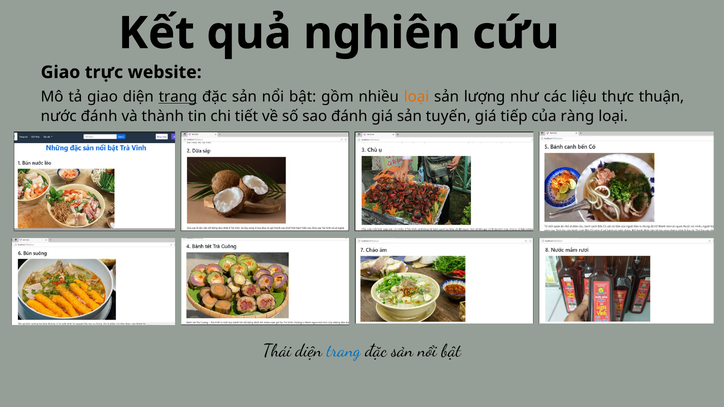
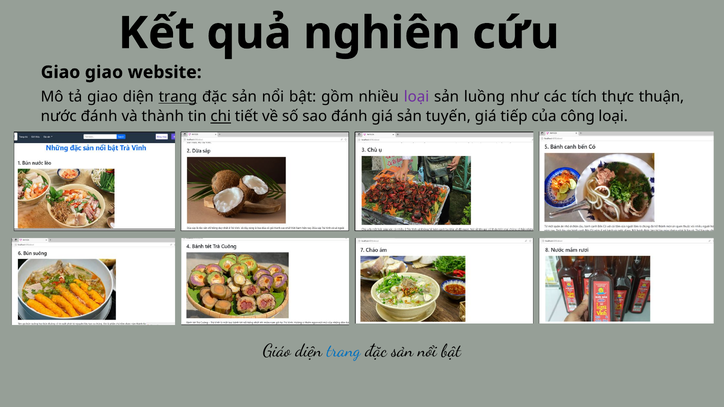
Giao trực: trực -> giao (104, 72)
loại colour: orange -> purple (416, 97)
lượng: lượng -> luồng (484, 97)
liệu: liệu -> tích (584, 97)
chi underline: none -> present (221, 116)
ràng: ràng -> công (578, 116)
Thái: Thái -> Giáo (277, 351)
